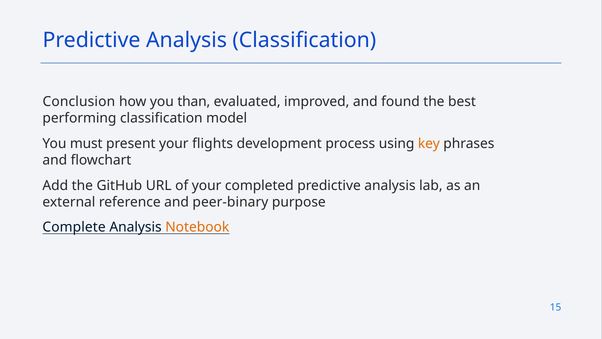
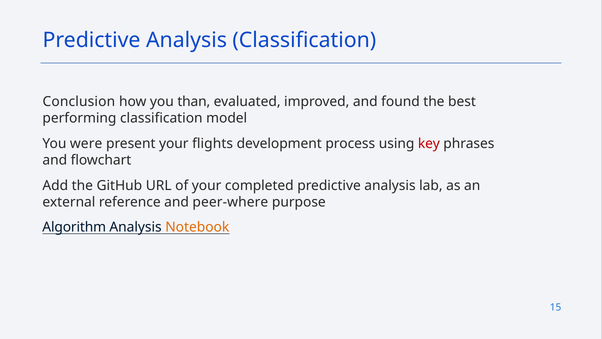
must: must -> were (86, 143)
key colour: orange -> red (429, 143)
peer-binary: peer-binary -> peer-where (230, 202)
Complete: Complete -> Algorithm (74, 227)
